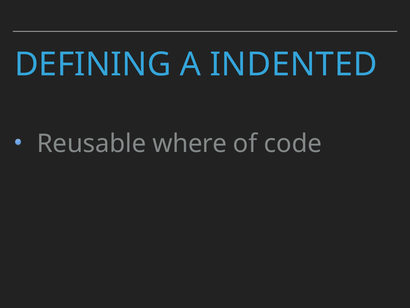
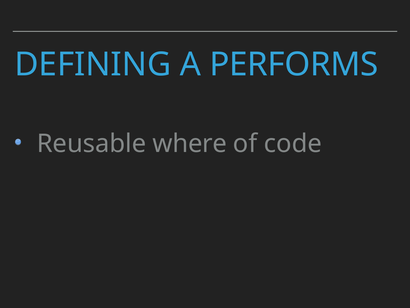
INDENTED: INDENTED -> PERFORMS (294, 65)
